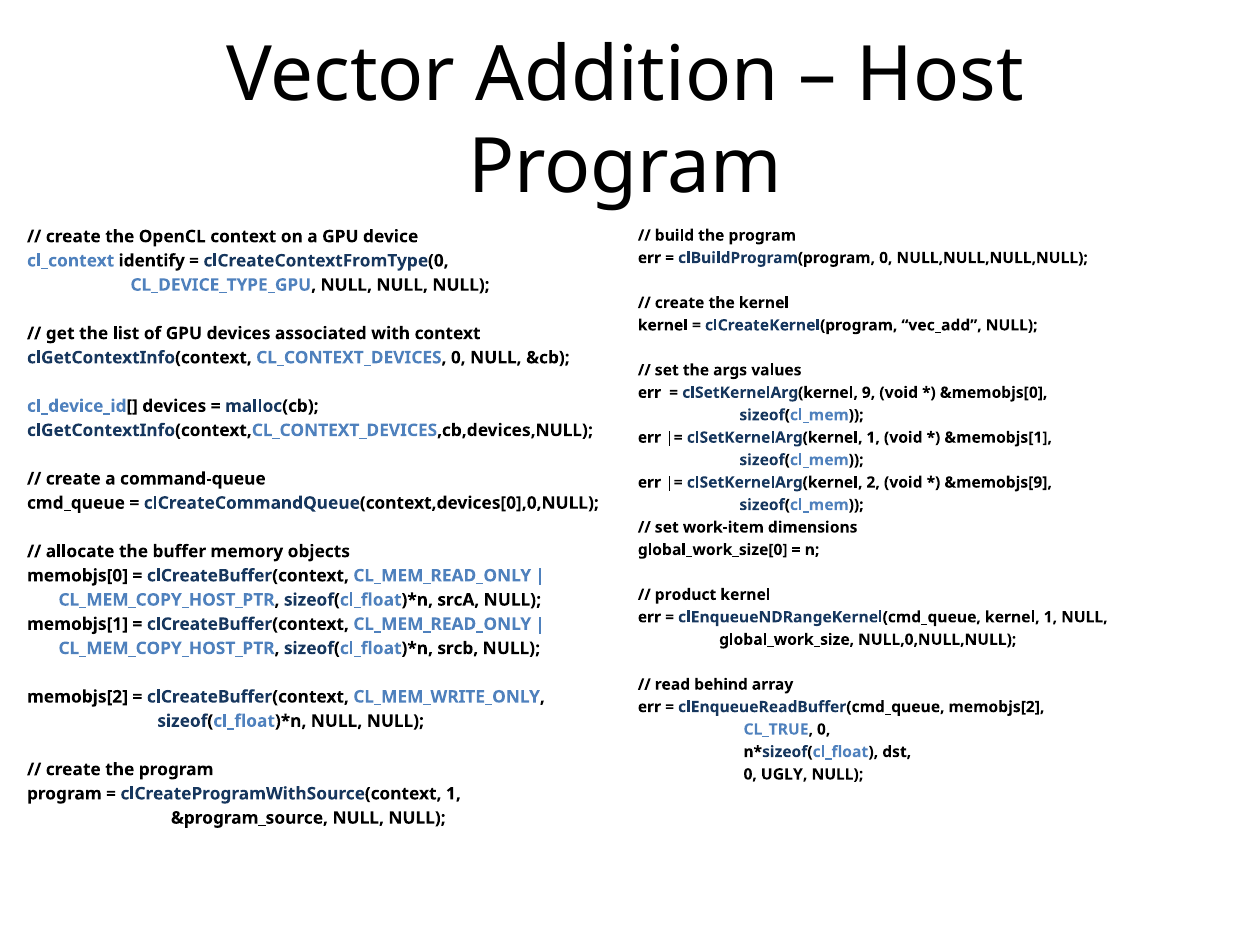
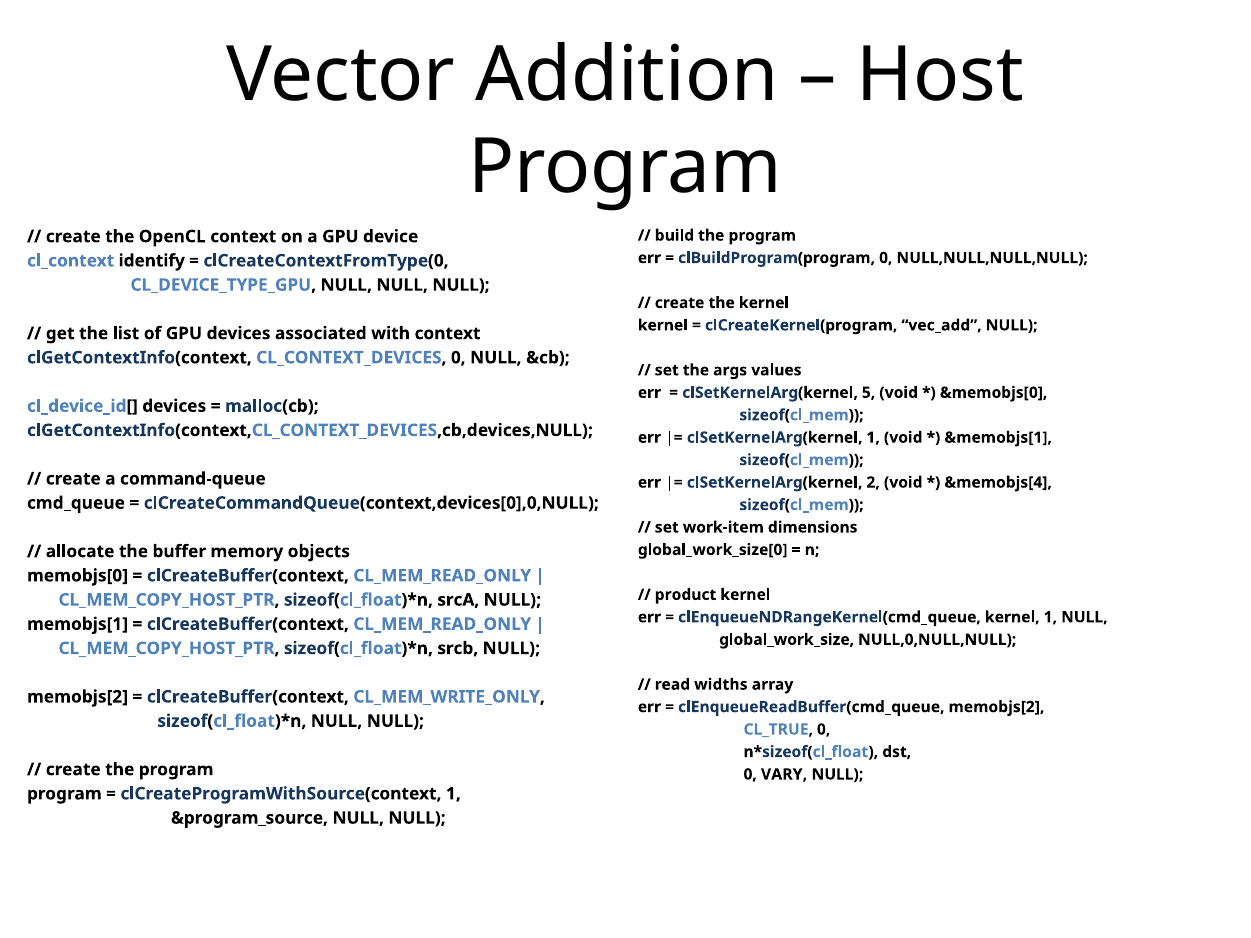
9: 9 -> 5 (869, 393)
&memobjs[9: &memobjs[9 -> &memobjs[4 (998, 483)
behind: behind -> widths (721, 685)
UGLY: UGLY -> VARY (784, 775)
